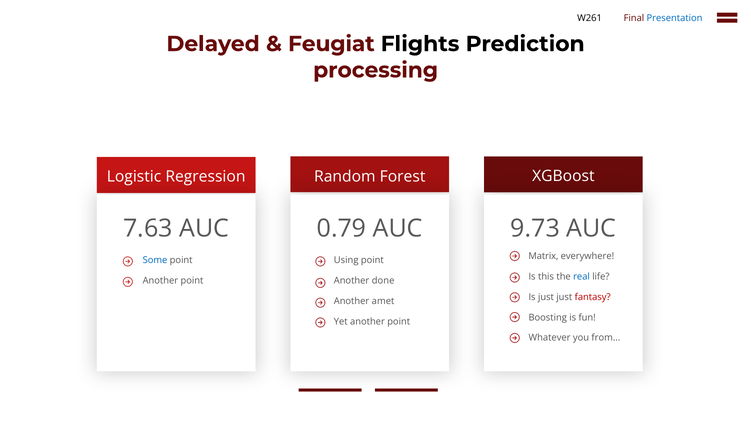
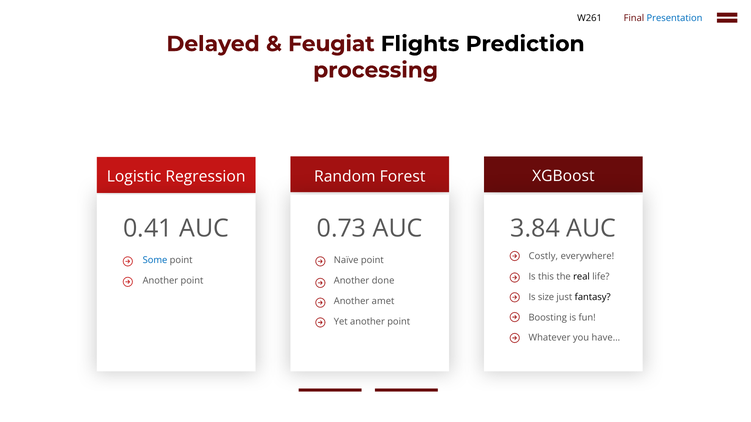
7.63: 7.63 -> 0.41 (148, 229)
0.79: 0.79 -> 0.73 (342, 229)
9.73: 9.73 -> 3.84 (535, 229)
Matrix: Matrix -> Costly (543, 256)
Using: Using -> Naïve (346, 261)
real colour: blue -> black (582, 277)
Is just: just -> size (546, 297)
fantasy colour: red -> black (593, 297)
from…: from… -> have… (606, 338)
